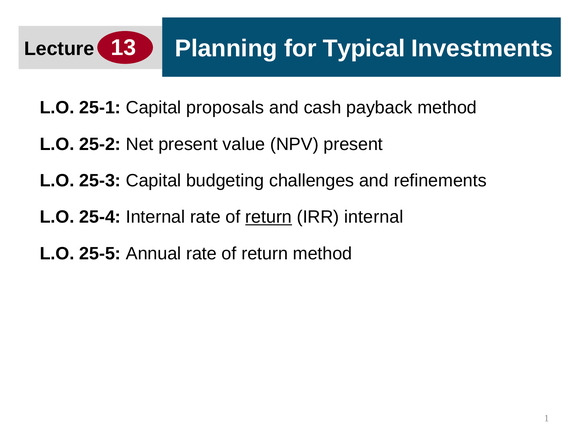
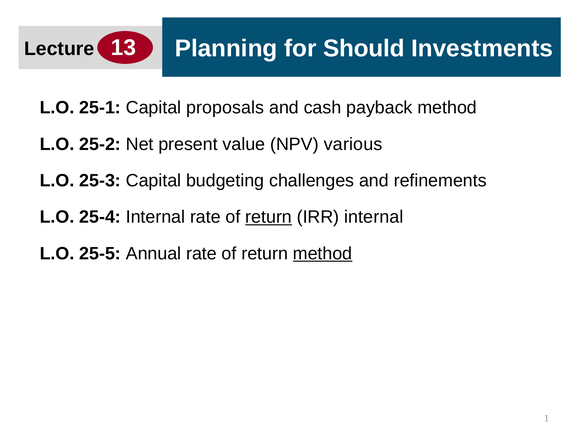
Typical: Typical -> Should (364, 49)
NPV present: present -> various (353, 144)
method underline: none -> present (323, 253)
